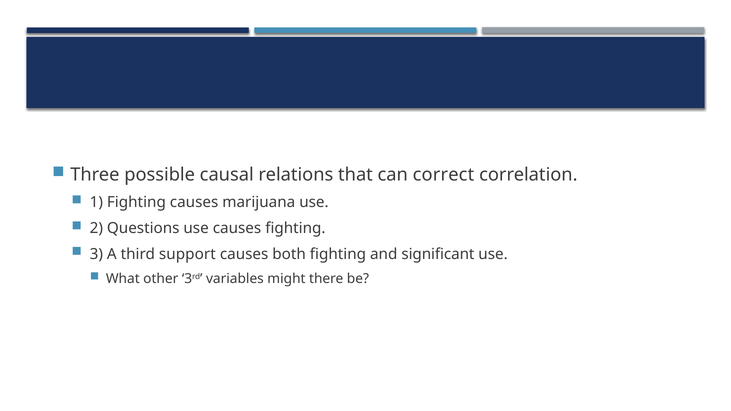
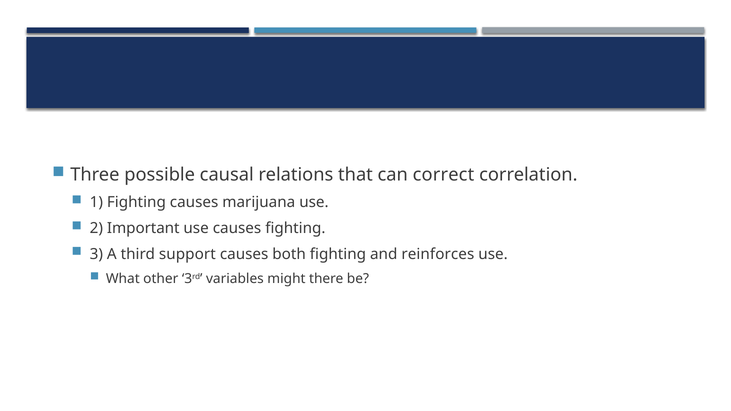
Questions: Questions -> Important (143, 228)
significant: significant -> reinforces (438, 254)
